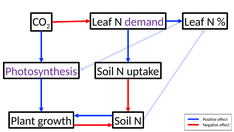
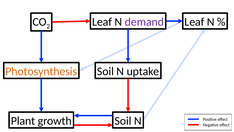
Photosynthesis colour: purple -> orange (41, 71)
